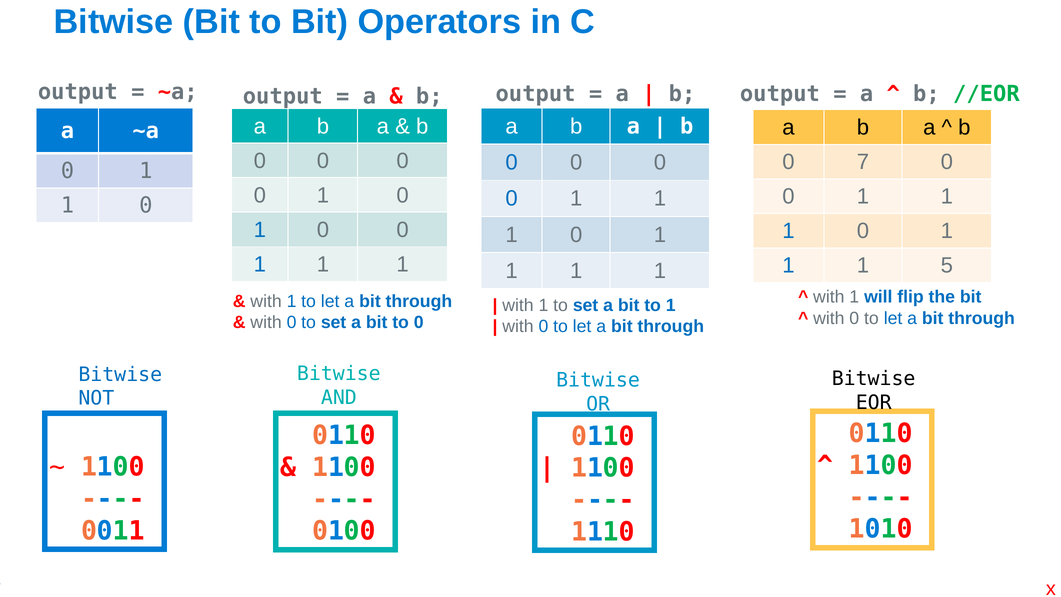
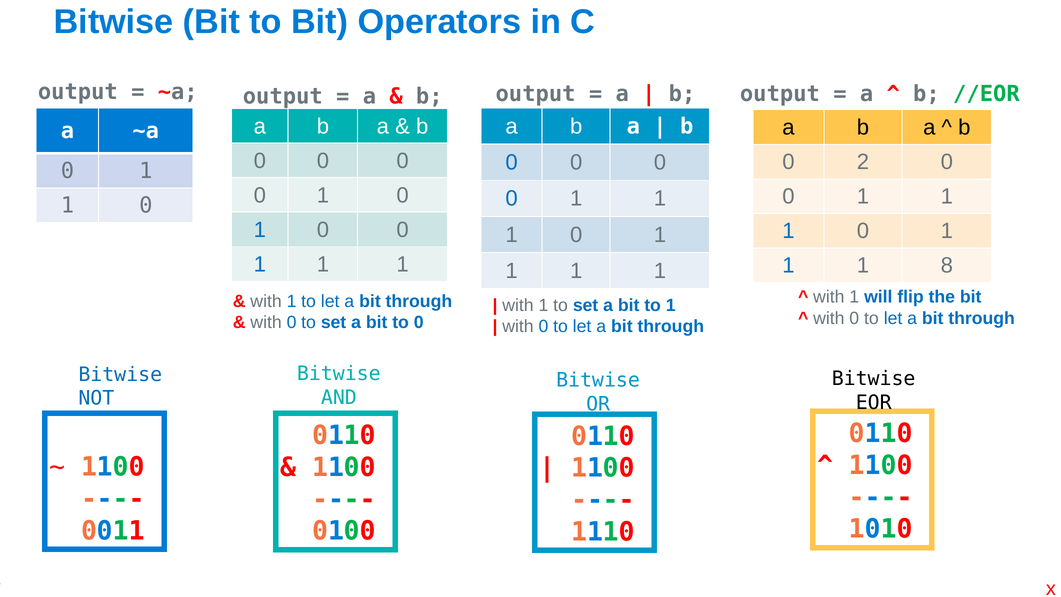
7: 7 -> 2 (863, 162)
5: 5 -> 8 (947, 265)
